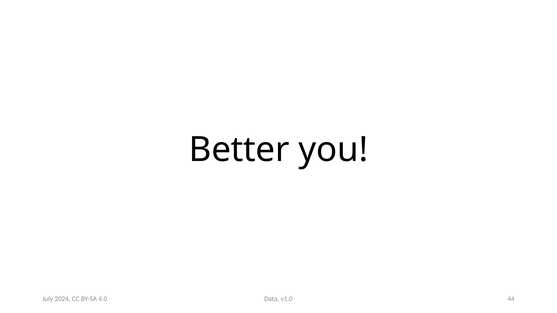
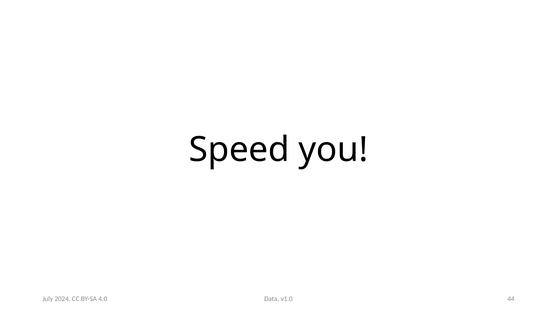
Better: Better -> Speed (239, 150)
